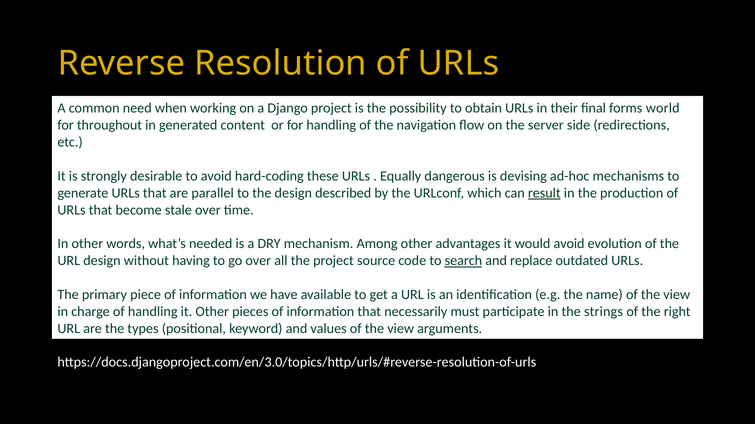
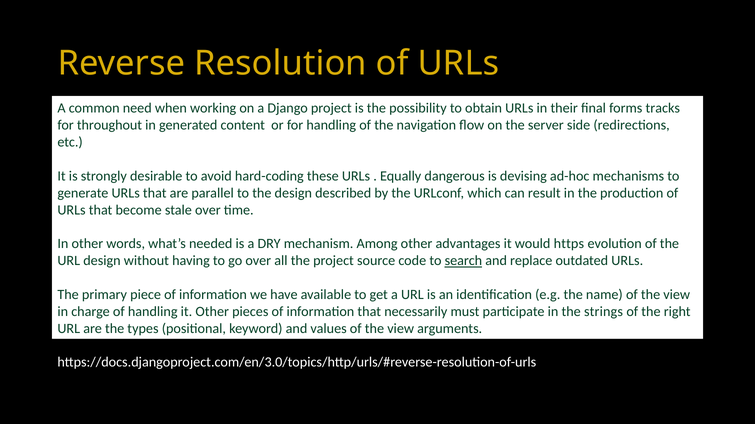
world: world -> tracks (663, 108)
result underline: present -> none (544, 193)
would avoid: avoid -> https (569, 244)
